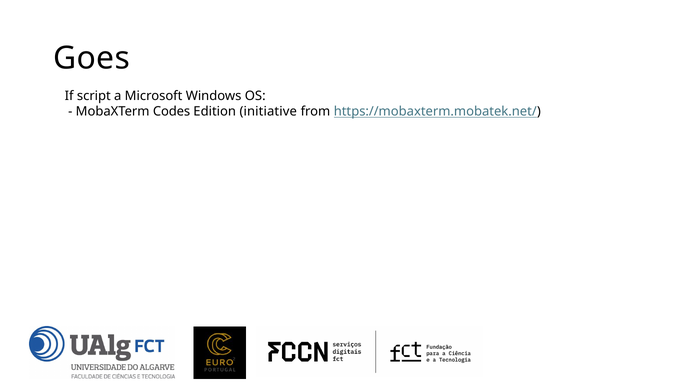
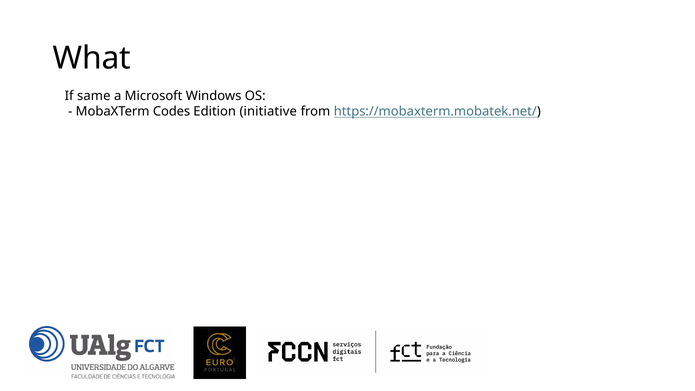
Goes: Goes -> What (92, 58)
script: script -> same (94, 96)
